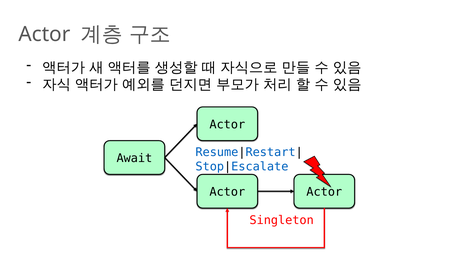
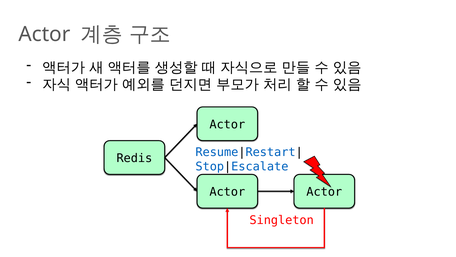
Await: Await -> Redis (134, 158)
